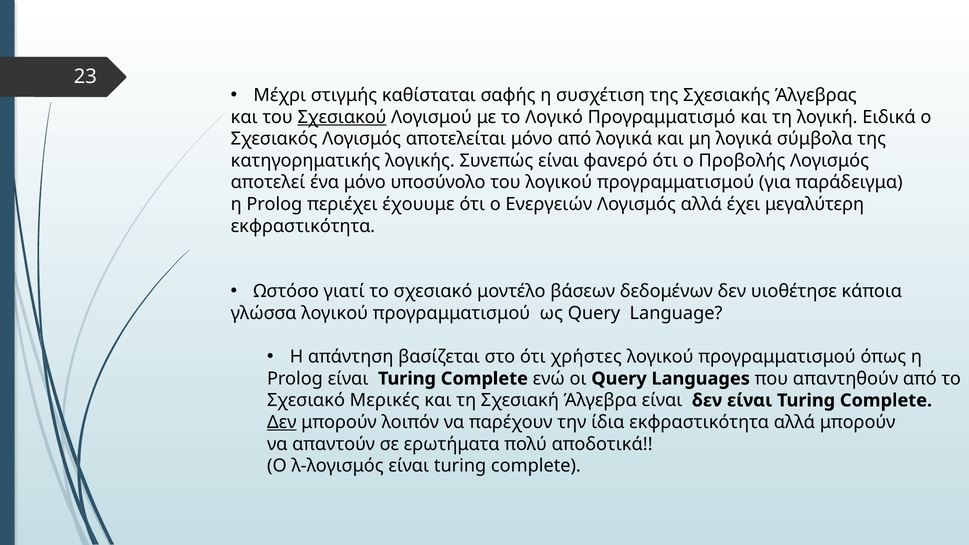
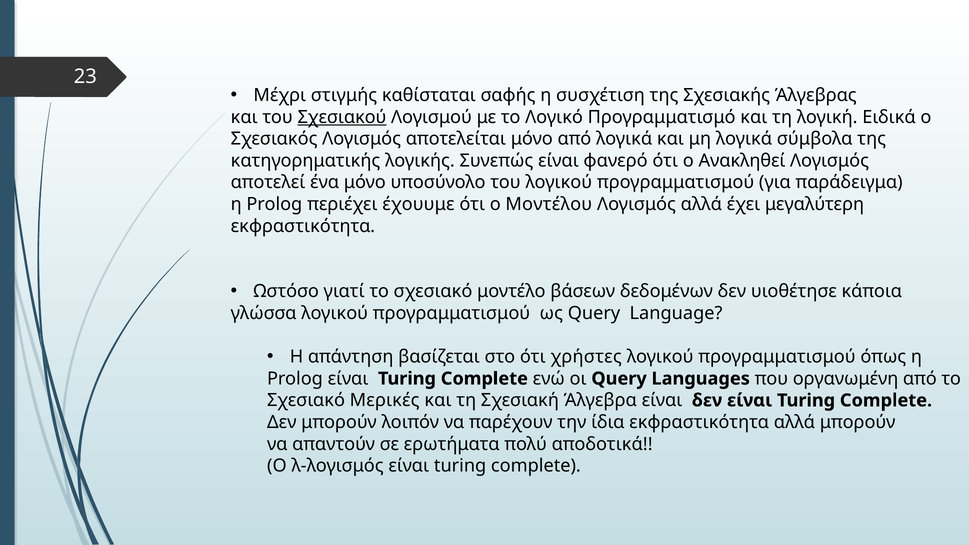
Προβολής: Προβολής -> Ανακληθεί (742, 161)
Ενεργειών: Ενεργειών -> Μοντέλου (549, 204)
απαντηθούν: απαντηθούν -> οργανωμένη (846, 379)
Δεν underline: present -> none (282, 422)
